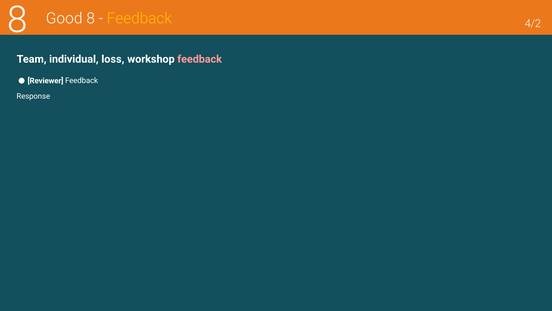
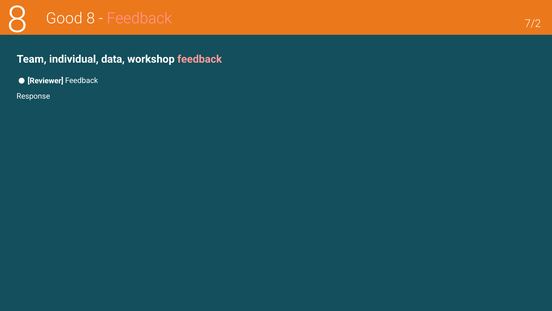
Feedback colour: yellow -> pink (139, 18)
4/2: 4/2 -> 7/2 (533, 23)
loss: loss -> data (113, 59)
